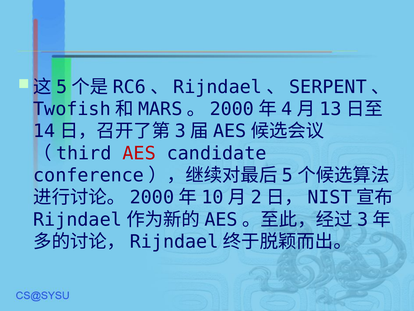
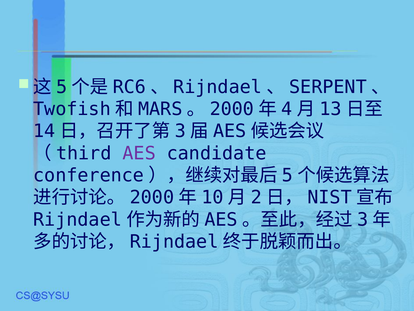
AES colour: red -> purple (139, 153)
